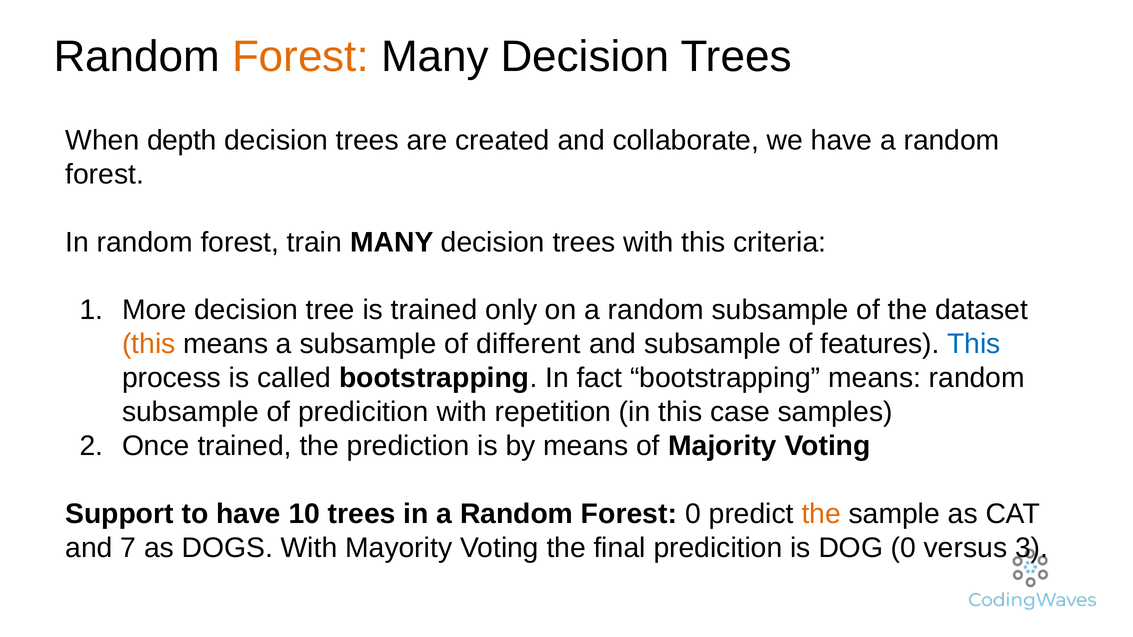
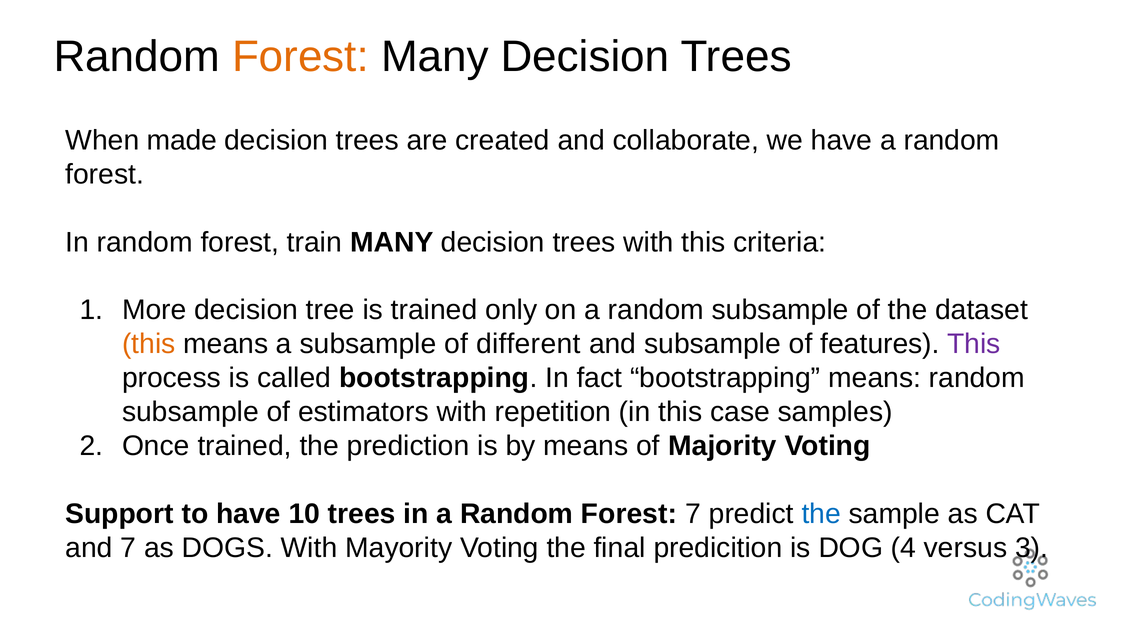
depth: depth -> made (182, 140)
This colour: blue -> purple (974, 344)
of predicition: predicition -> estimators (363, 412)
Forest 0: 0 -> 7 (693, 514)
the colour: orange -> blue (821, 514)
DOG 0: 0 -> 4 (903, 548)
